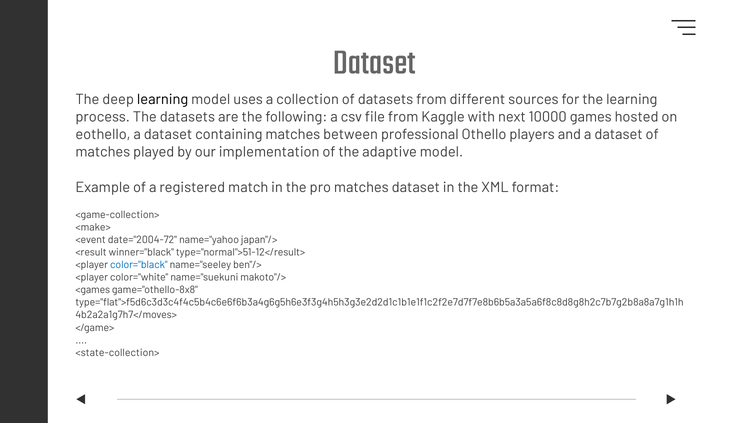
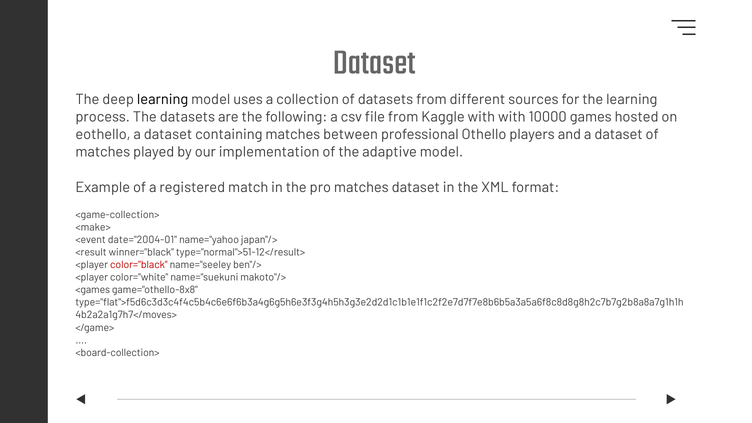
with next: next -> with (512, 117)
date="2004-72: date="2004-72 -> date="2004-01 (142, 240)
color="black colour: blue -> red (139, 265)
<state-collection>: <state-collection> -> <board-collection> (117, 353)
